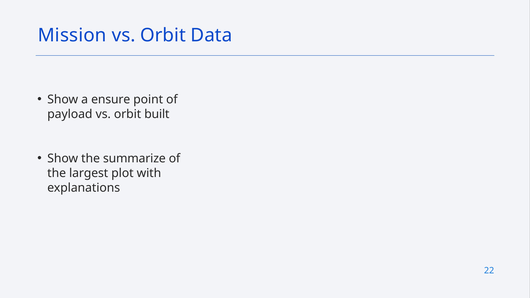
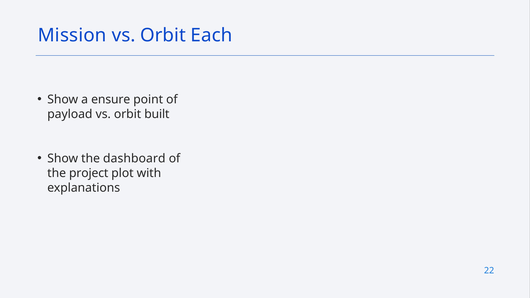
Data: Data -> Each (211, 35)
summarize: summarize -> dashboard (134, 159)
largest: largest -> project (89, 173)
